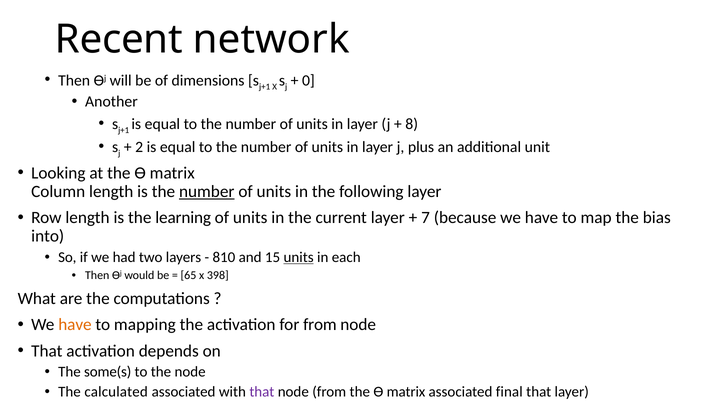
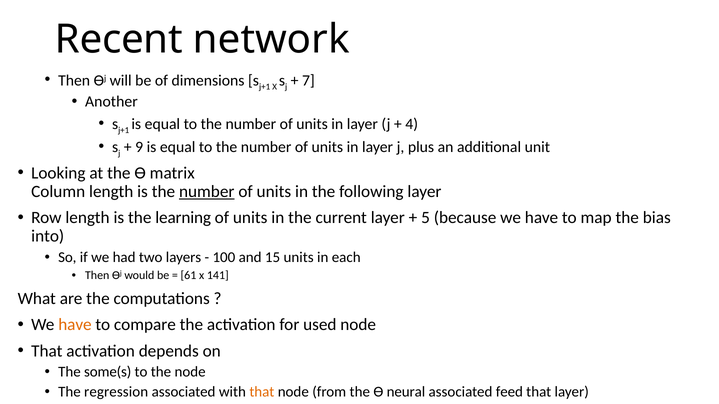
0: 0 -> 7 (308, 81)
8: 8 -> 4 (412, 124)
2: 2 -> 9 (139, 147)
7: 7 -> 5 (426, 218)
810: 810 -> 100 (224, 258)
units underline: present -> none (299, 258)
65: 65 -> 61 (188, 276)
398: 398 -> 141 (218, 276)
mapping: mapping -> compare (145, 325)
for from: from -> used (320, 325)
calculated: calculated -> regression (116, 392)
that colour: purple -> orange (262, 392)
from the Ɵ matrix: matrix -> neural (406, 392)
final: final -> feed (509, 392)
